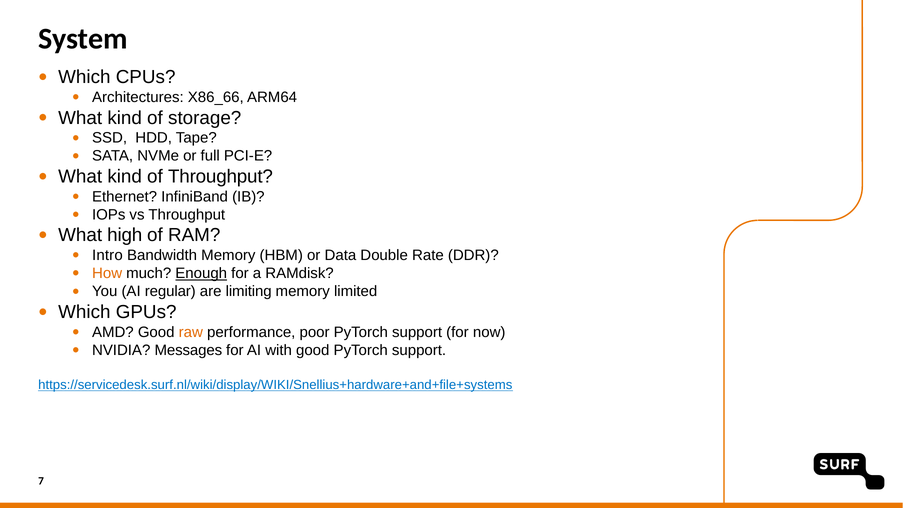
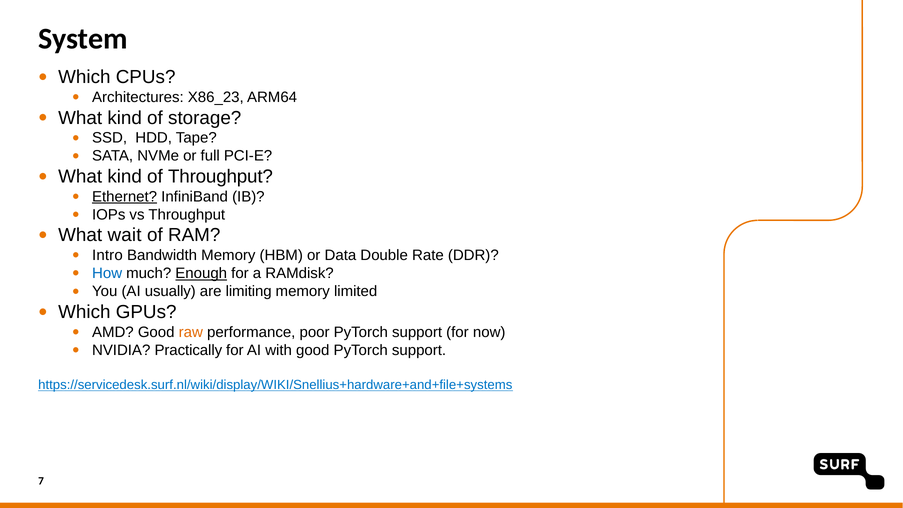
X86_66: X86_66 -> X86_23 (216, 97)
Ethernet underline: none -> present (125, 197)
high: high -> wait (125, 235)
How colour: orange -> blue (107, 273)
regular: regular -> usually (170, 291)
Messages: Messages -> Practically (188, 350)
